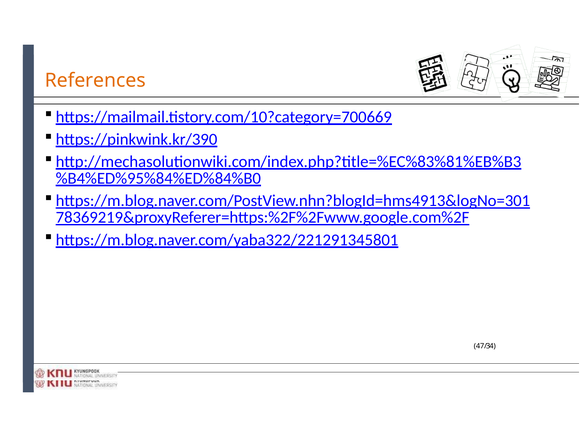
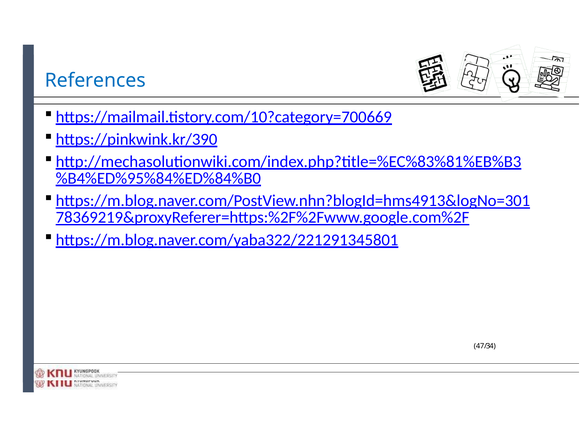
References colour: orange -> blue (95, 80)
